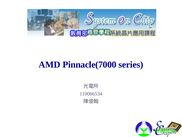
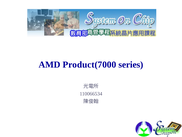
Pinnacle(7000: Pinnacle(7000 -> Product(7000 (89, 64)
